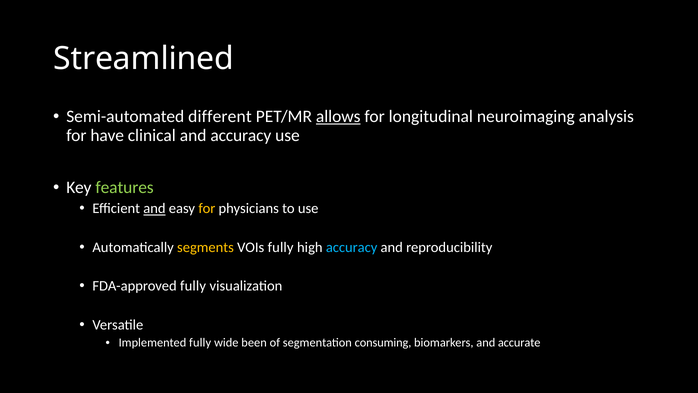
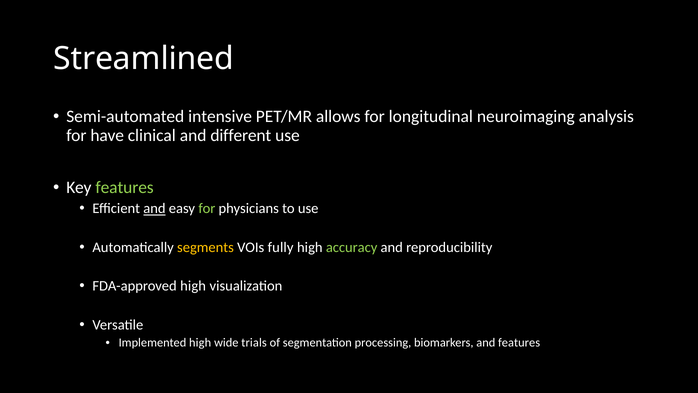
different: different -> intensive (220, 116)
allows underline: present -> none (338, 116)
and accuracy: accuracy -> different (241, 135)
for colour: yellow -> light green (207, 208)
accuracy colour: light blue -> light green (352, 247)
FDA-approved fully: fully -> high (193, 286)
Implemented fully: fully -> high (200, 343)
been: been -> trials (254, 343)
consuming: consuming -> processing (383, 343)
and accurate: accurate -> features (519, 343)
